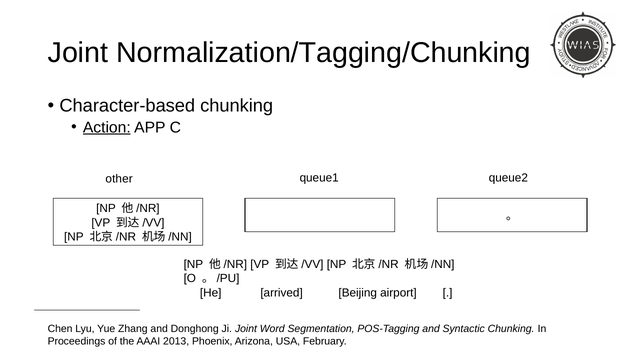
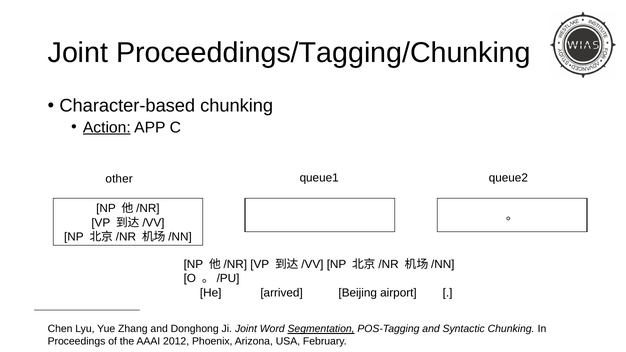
Normalization/Tagging/Chunking: Normalization/Tagging/Chunking -> Proceeddings/Tagging/Chunking (324, 53)
Segmentation underline: none -> present (321, 329)
2013: 2013 -> 2012 (176, 342)
